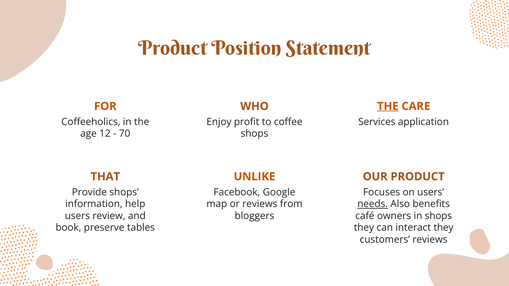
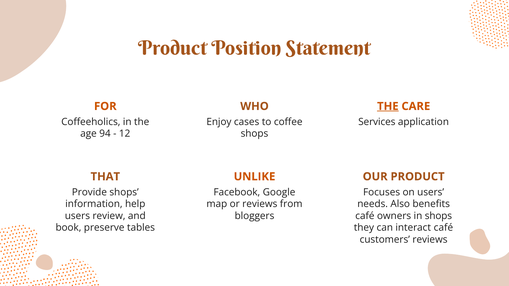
profit: profit -> cases (247, 122)
12: 12 -> 94 (105, 134)
70: 70 -> 12 (125, 134)
needs underline: present -> none (373, 204)
interact they: they -> café (443, 228)
